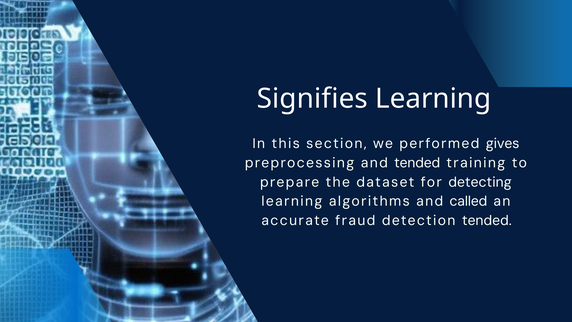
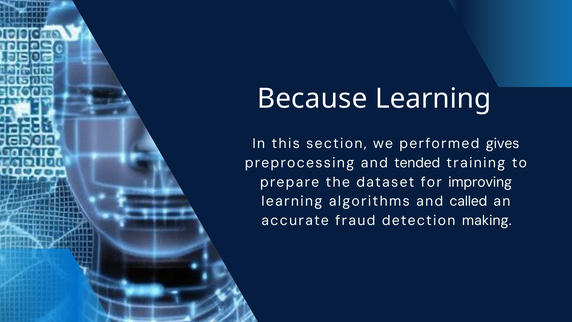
Signifies: Signifies -> Because (312, 98)
detecting: detecting -> improving (480, 182)
detection tended: tended -> making (487, 220)
